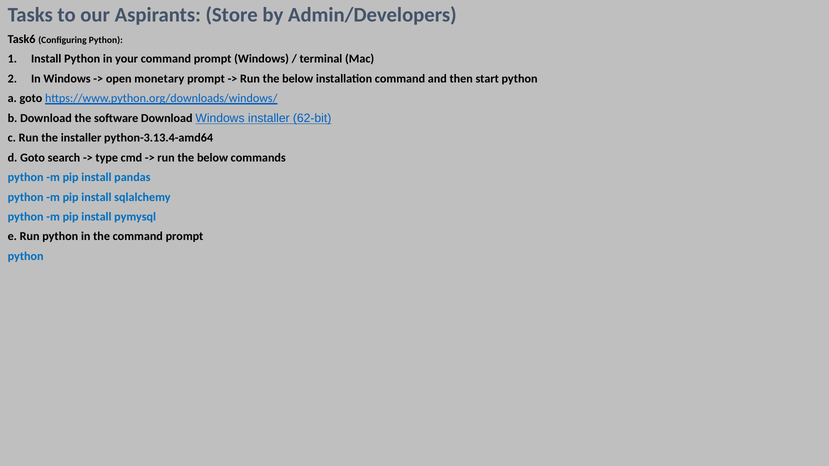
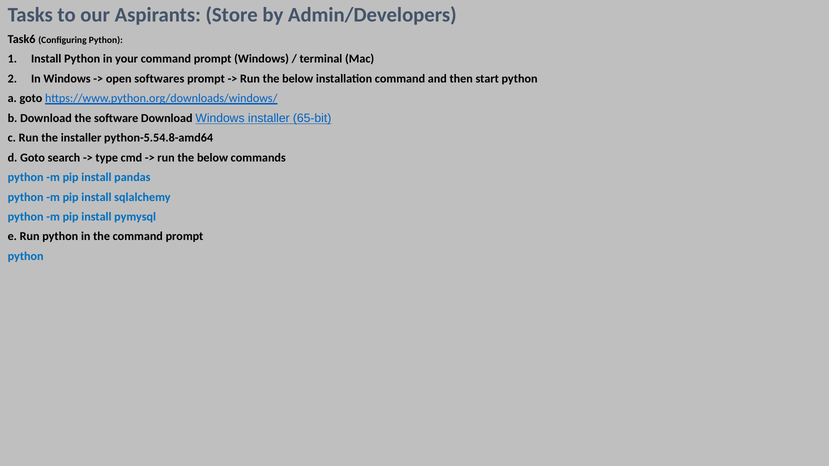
monetary: monetary -> softwares (159, 79)
62-bit: 62-bit -> 65-bit (312, 118)
python-3.13.4-amd64: python-3.13.4-amd64 -> python-5.54.8-amd64 (159, 138)
